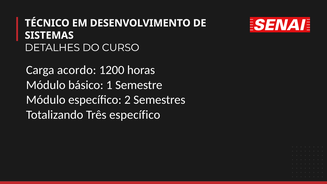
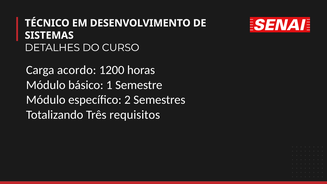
Três específico: específico -> requisitos (135, 115)
